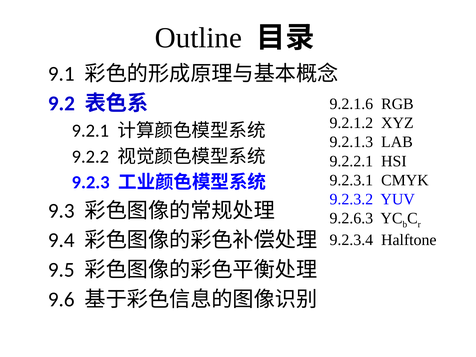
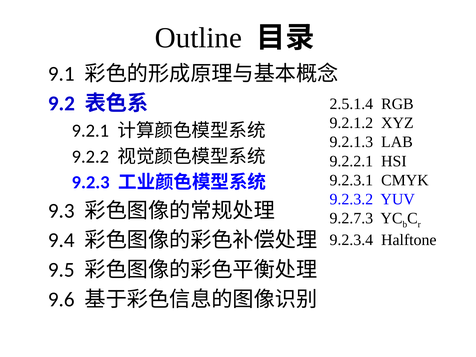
9.2.1.6: 9.2.1.6 -> 2.5.1.4 (351, 104)
9.2.6.3: 9.2.6.3 -> 9.2.7.3 (351, 218)
